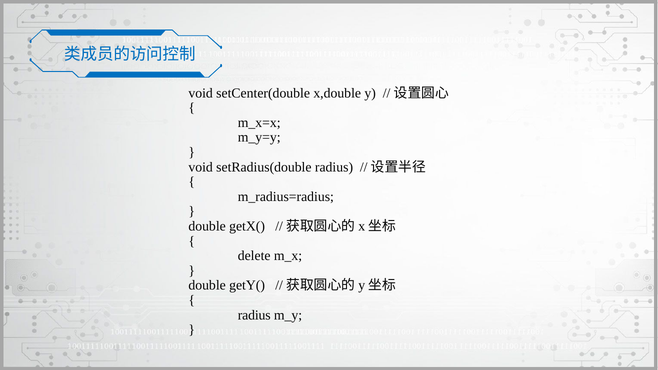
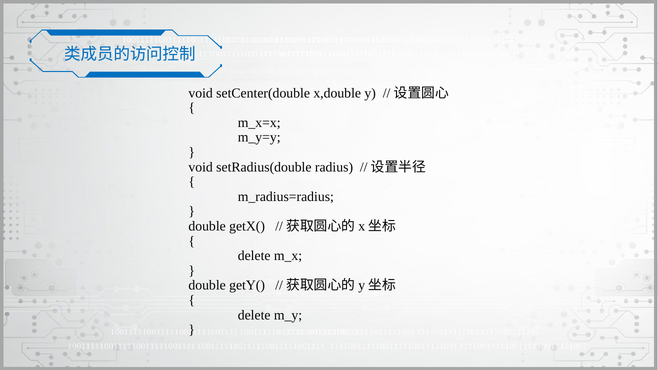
radius: radius -> delete (254, 315)
